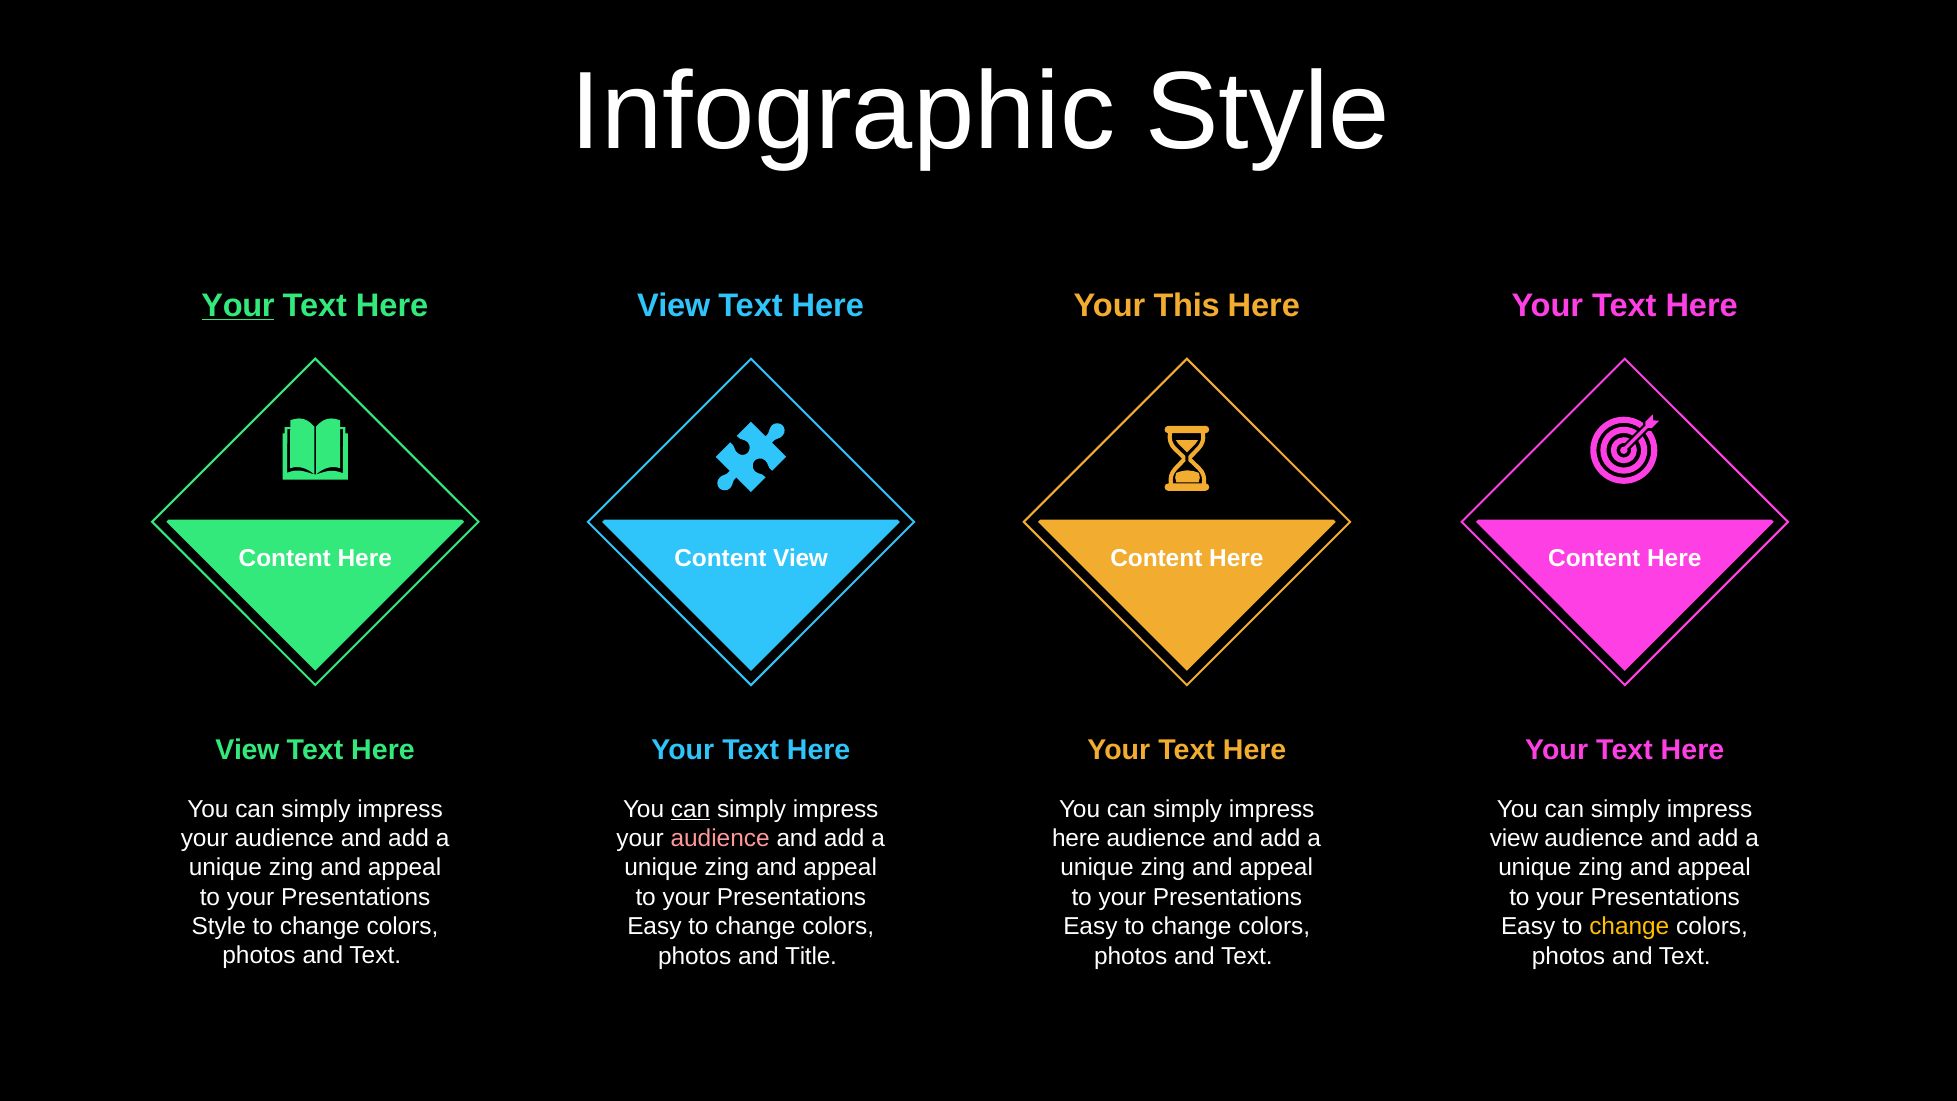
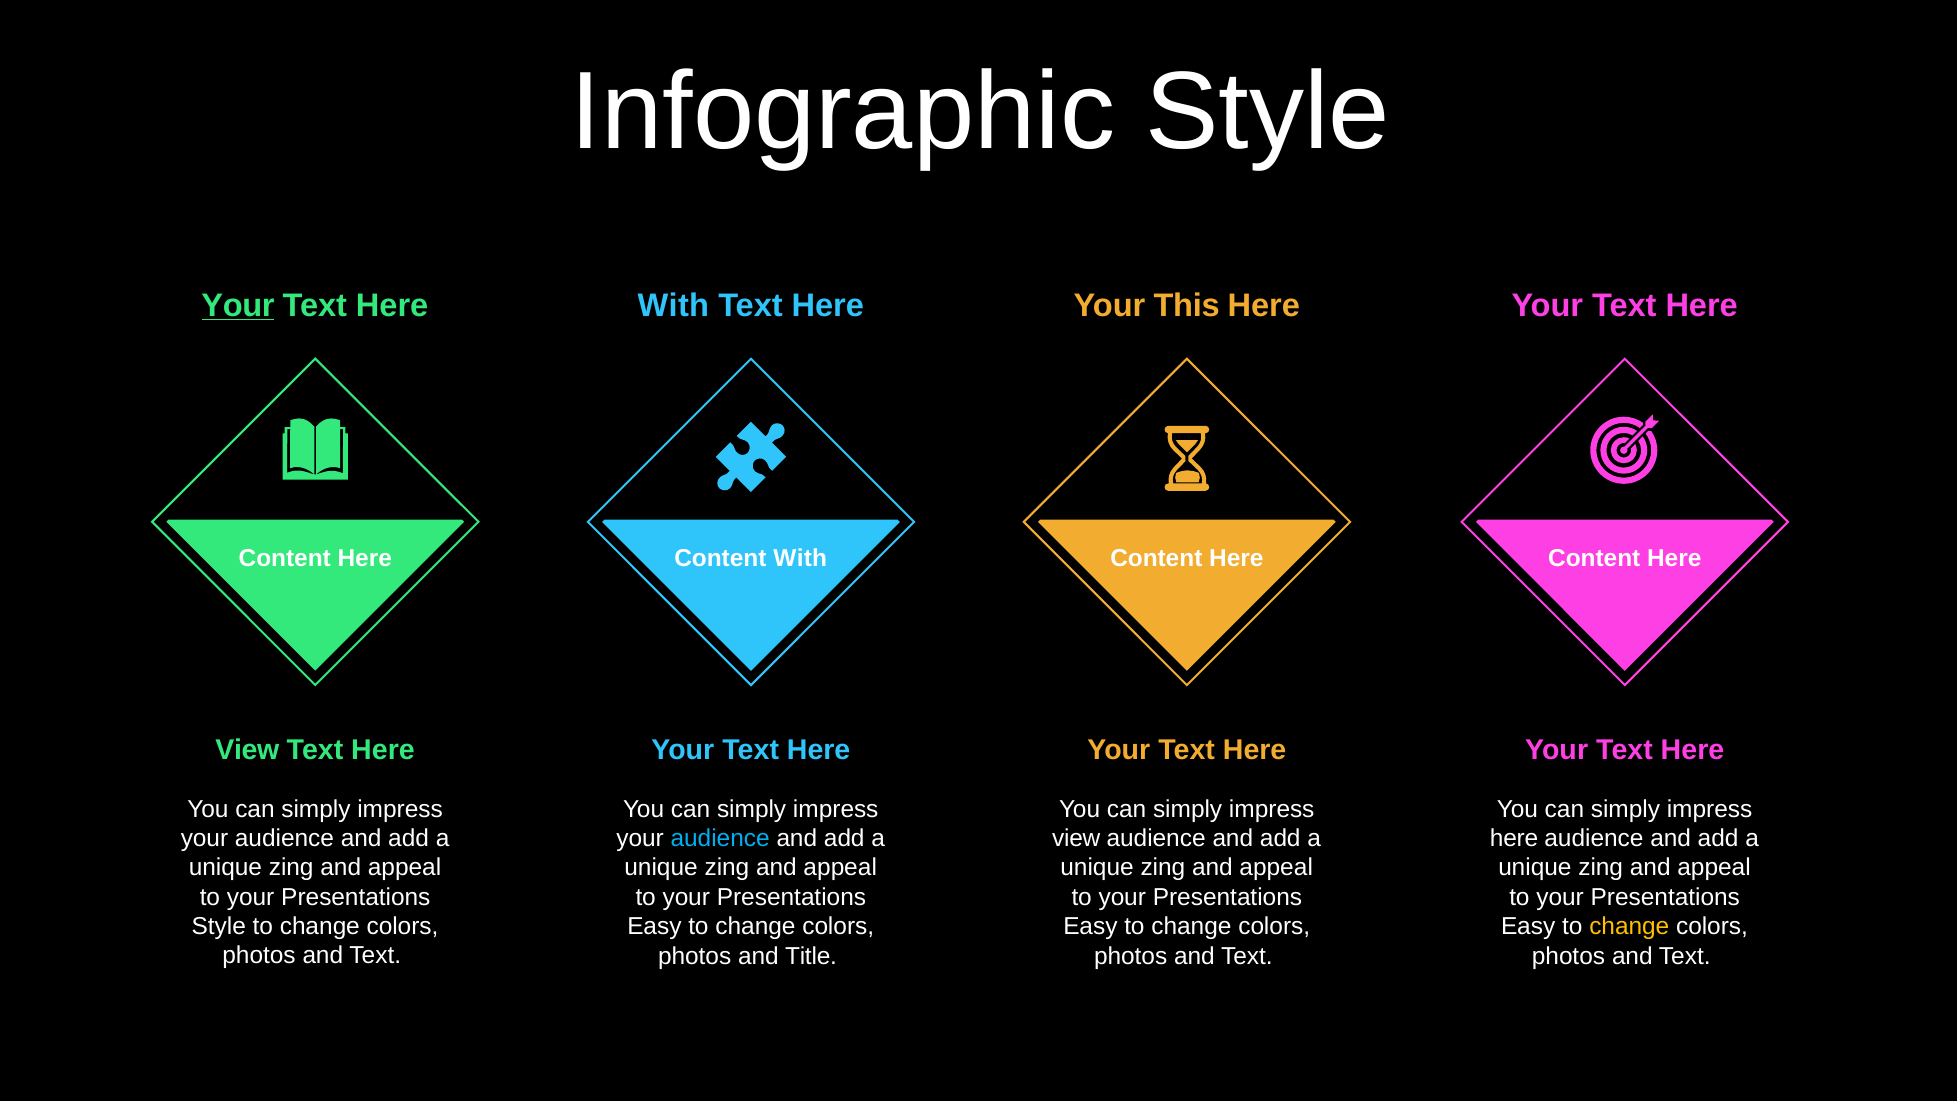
View: View -> With (673, 305)
Content View: View -> With (800, 558)
can underline: present -> none (691, 809)
audience colour: pink -> light blue (720, 838)
here: here -> view (1076, 838)
view: view -> here (1514, 838)
